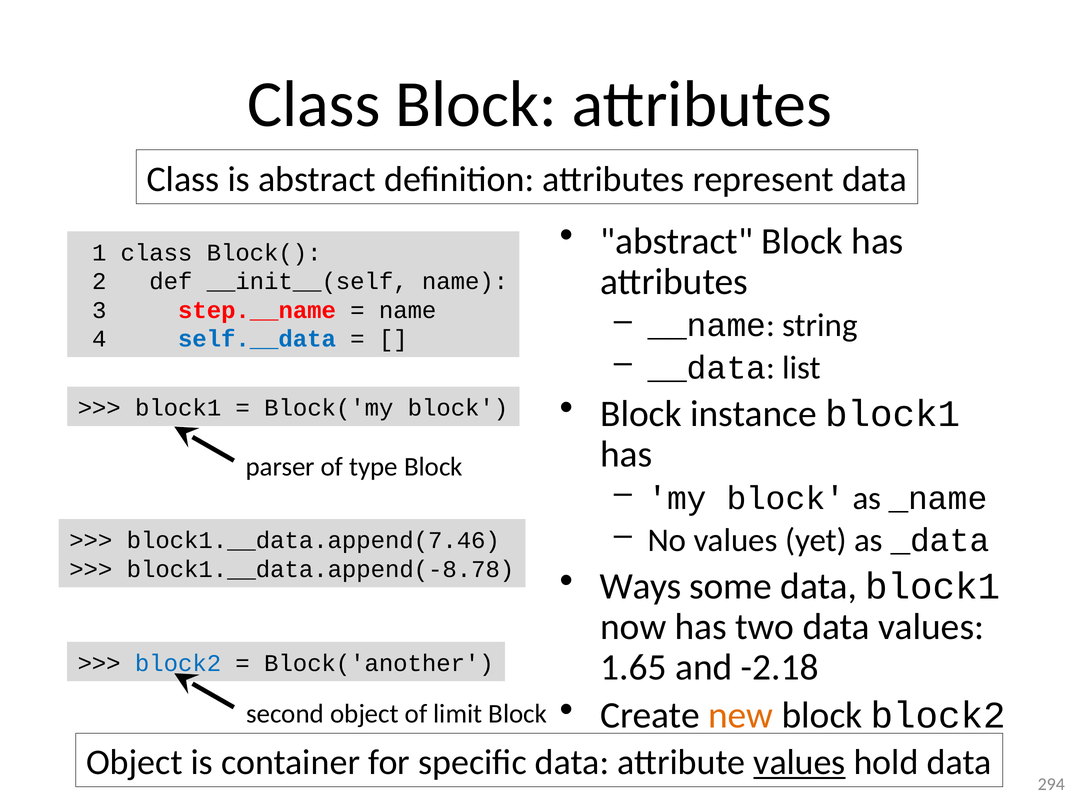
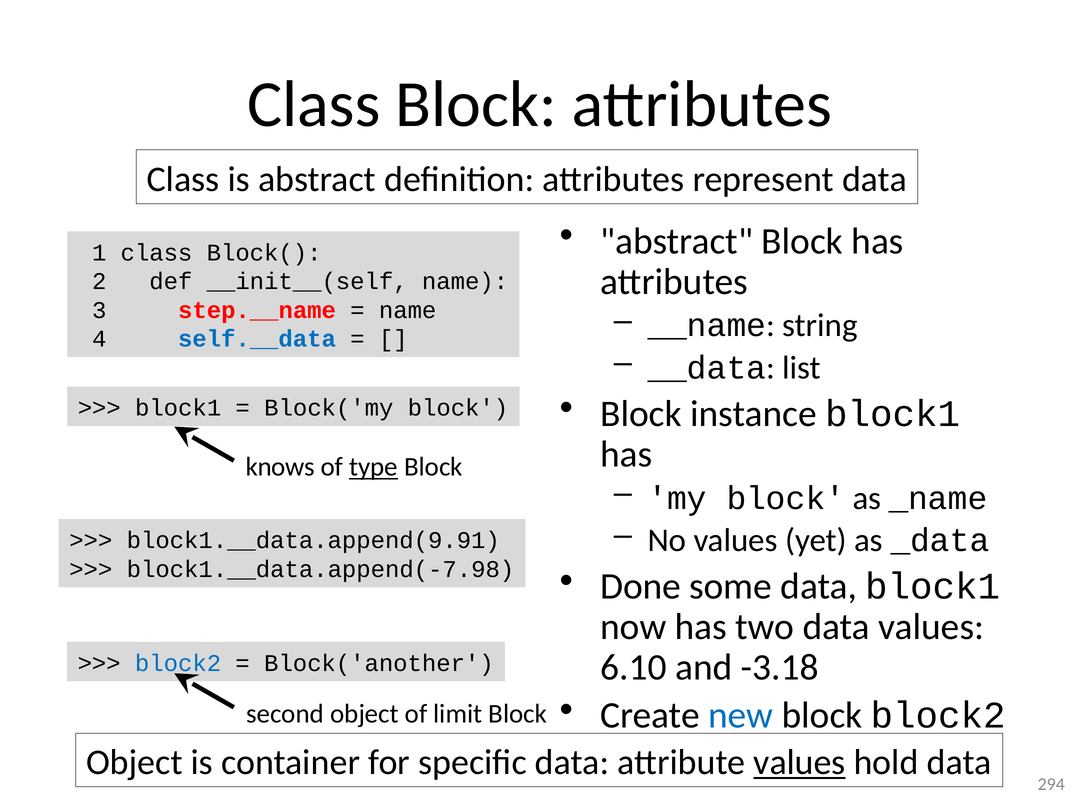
parser: parser -> knows (280, 467)
type underline: none -> present (373, 467)
block1.__data.append(7.46: block1.__data.append(7.46 -> block1.__data.append(9.91 (313, 541)
block1.__data.append(-8.78: block1.__data.append(-8.78 -> block1.__data.append(-7.98 (320, 569)
Ways: Ways -> Done (641, 587)
1.65: 1.65 -> 6.10 (633, 668)
-2.18: -2.18 -> -3.18 (780, 668)
new colour: orange -> blue (741, 716)
